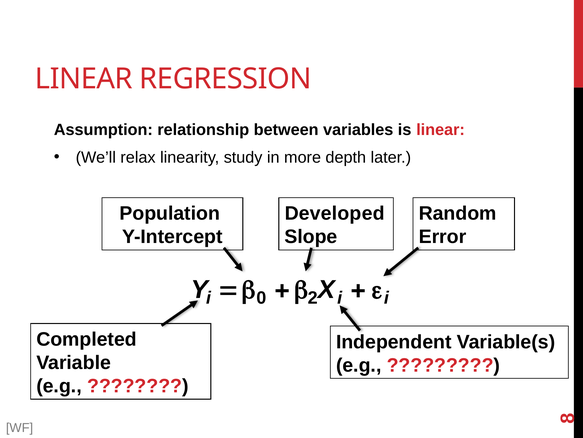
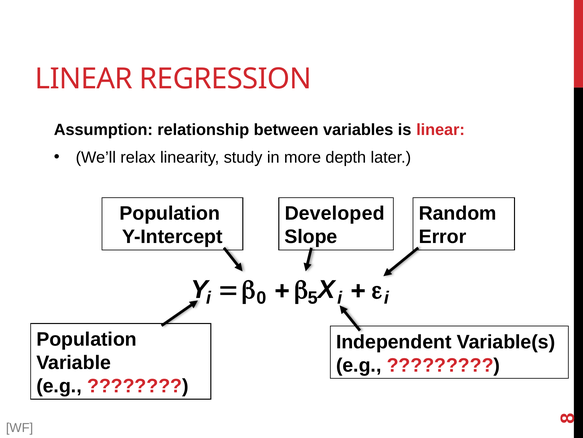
2: 2 -> 5 (313, 298)
Completed: Completed -> Population (87, 339)
